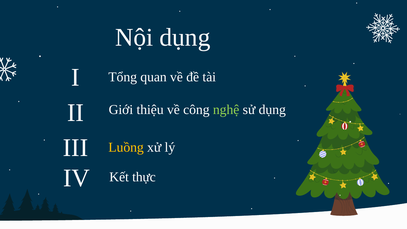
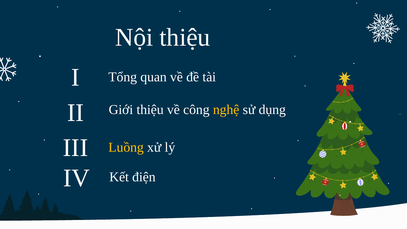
Nội dụng: dụng -> thiệu (185, 38)
nghệ colour: light green -> yellow (226, 110)
thực: thực -> điện (144, 177)
